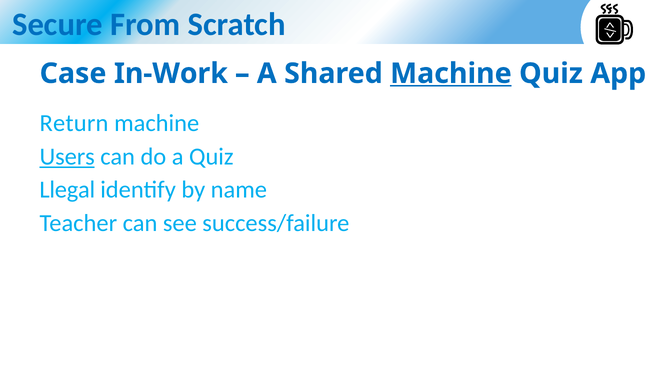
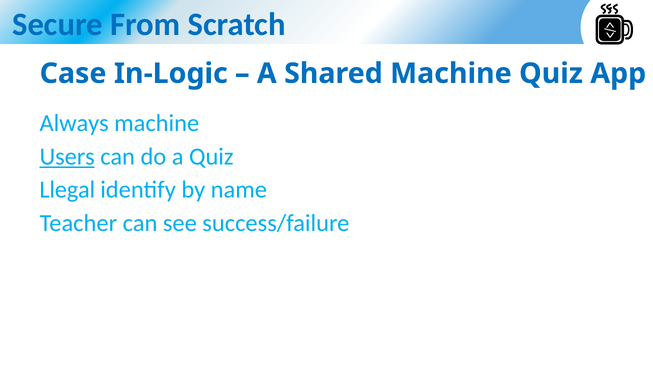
In-Work: In-Work -> In-Logic (171, 74)
Machine underline: present -> none (451, 74)
Return: Return -> Always (74, 123)
